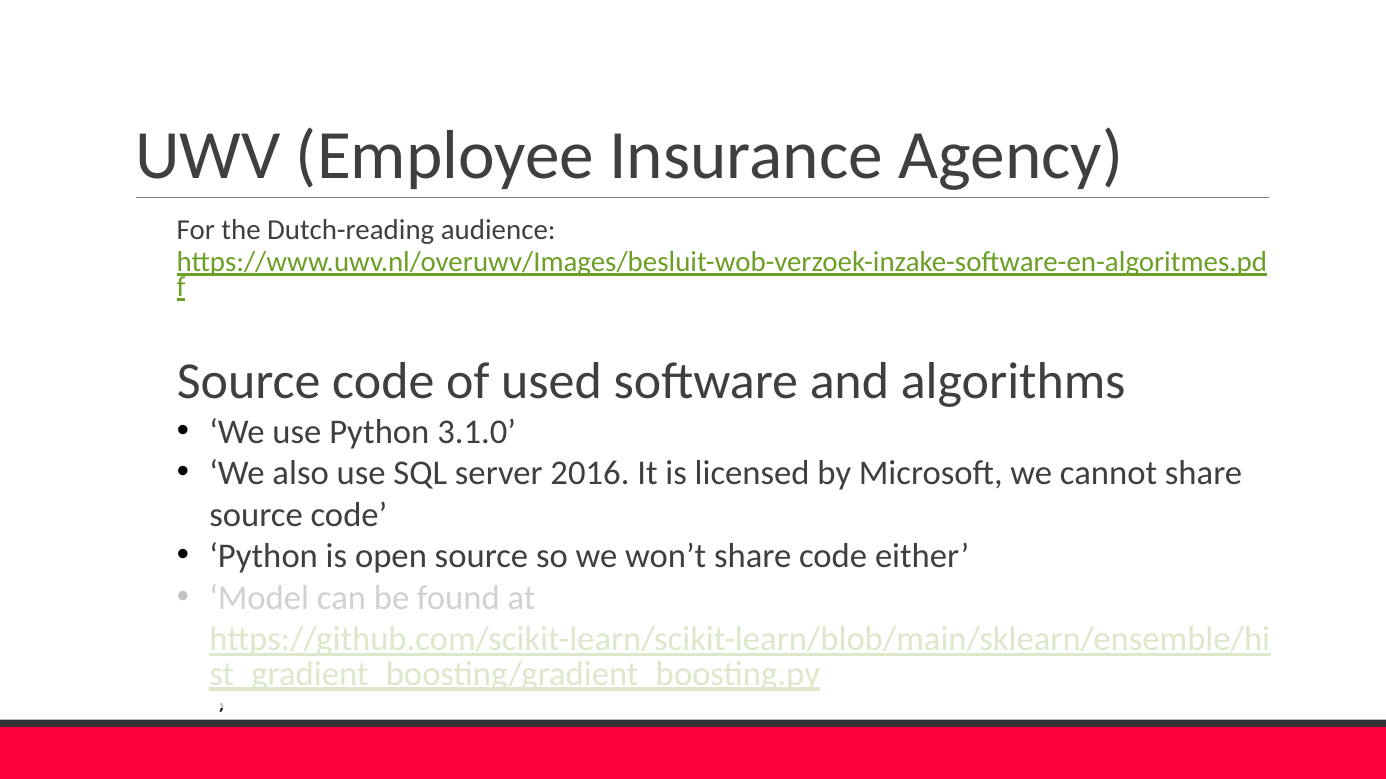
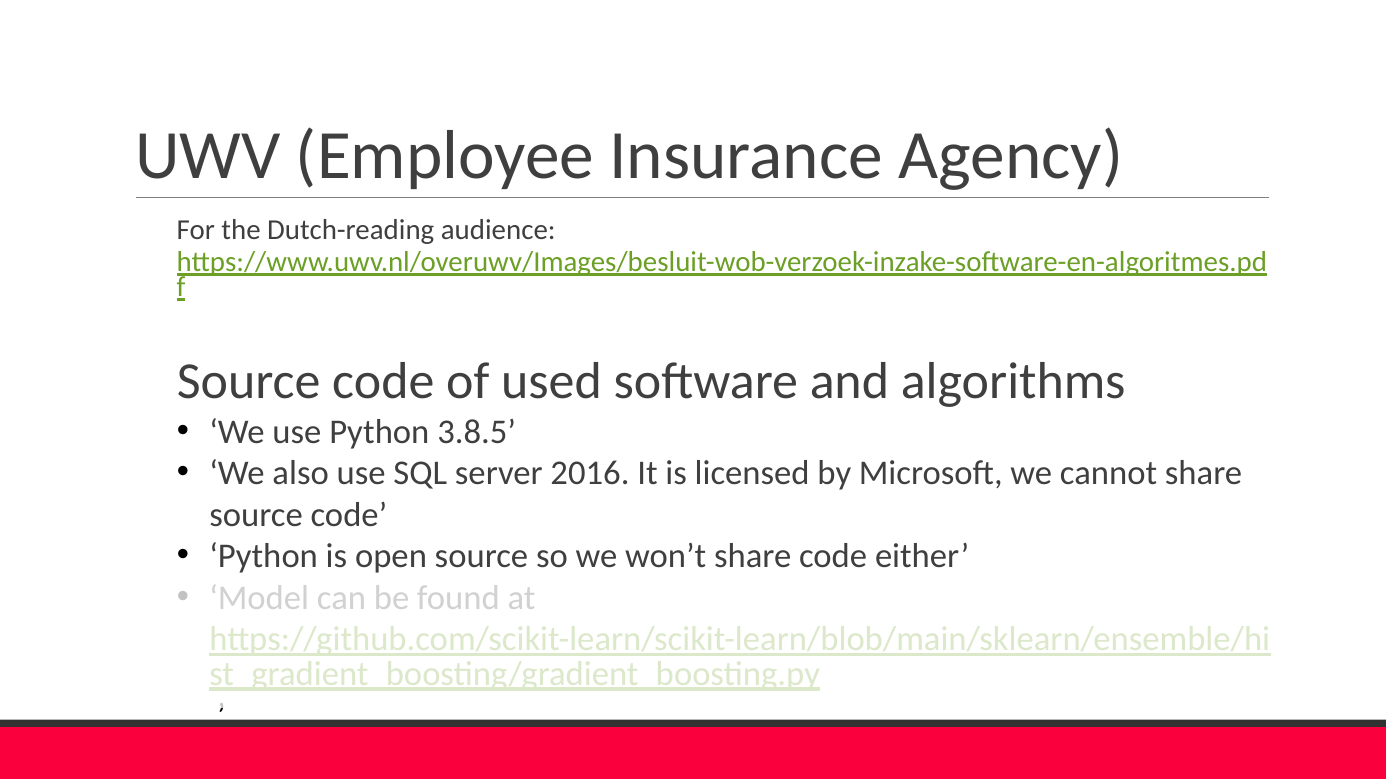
3.1.0: 3.1.0 -> 3.8.5 (477, 432)
